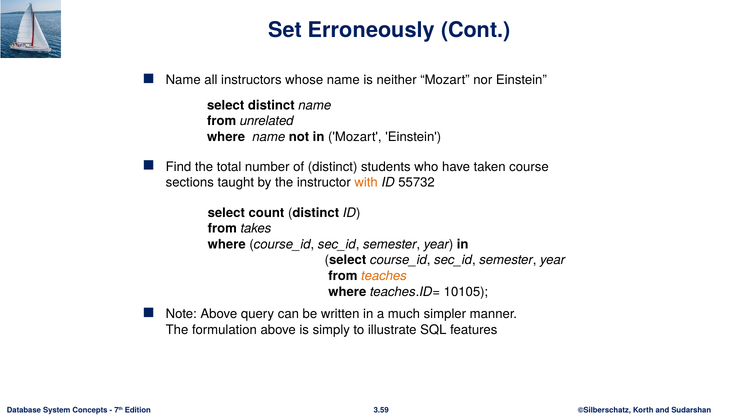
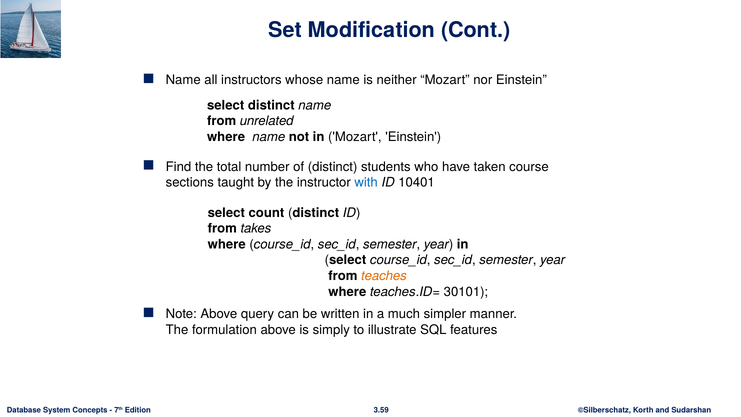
Erroneously: Erroneously -> Modification (372, 30)
with colour: orange -> blue (366, 182)
55732: 55732 -> 10401 (417, 182)
10105: 10105 -> 30101 (466, 292)
